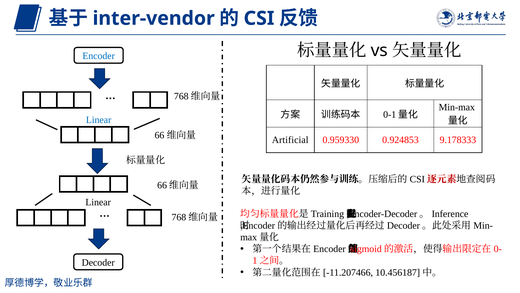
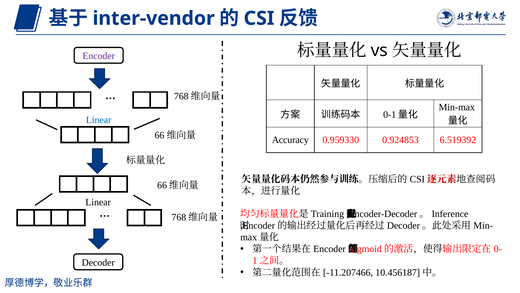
Encoder colour: blue -> purple (99, 56)
Artificial: Artificial -> Accuracy (290, 140)
9.178333: 9.178333 -> 6.519392 (458, 140)
